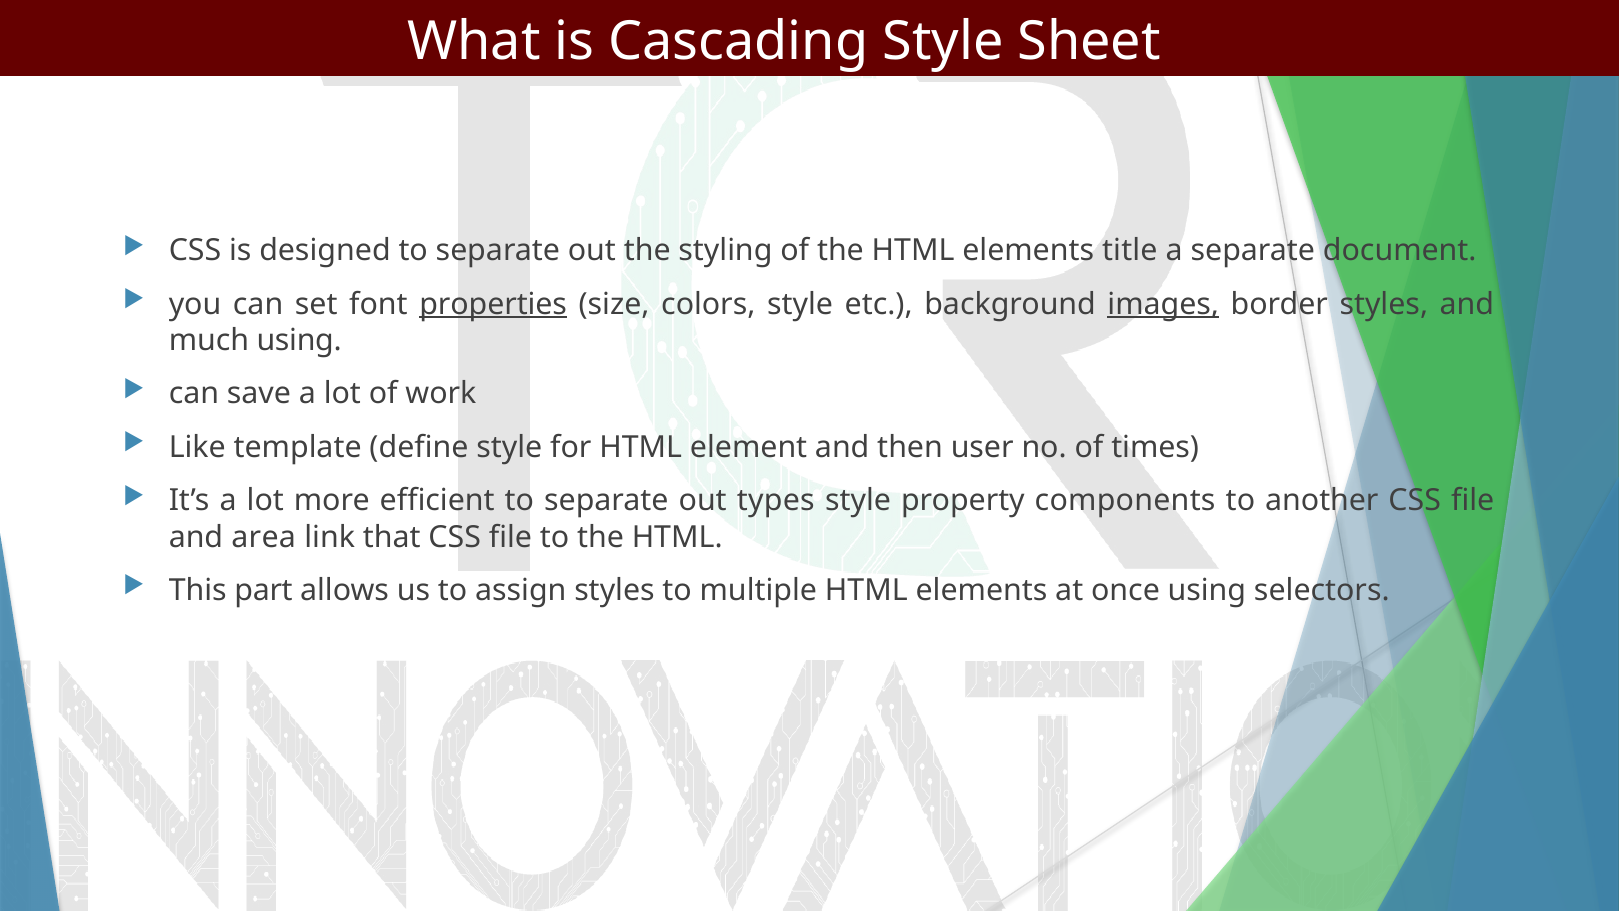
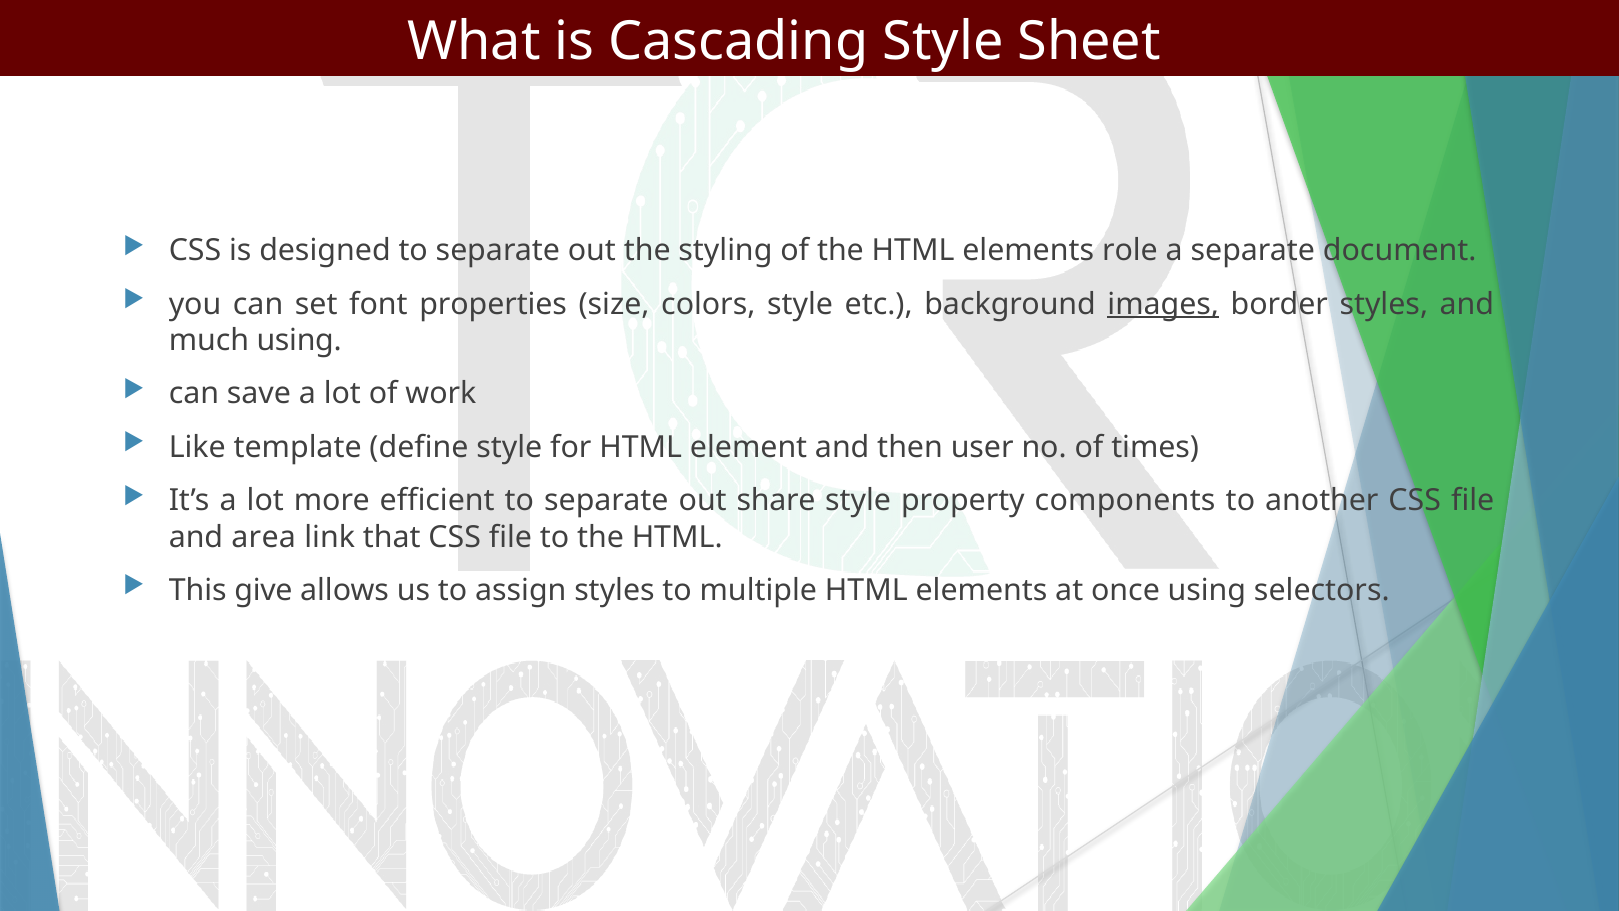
title: title -> role (1130, 251)
properties underline: present -> none (493, 304)
types: types -> share (776, 500)
part: part -> give (264, 590)
